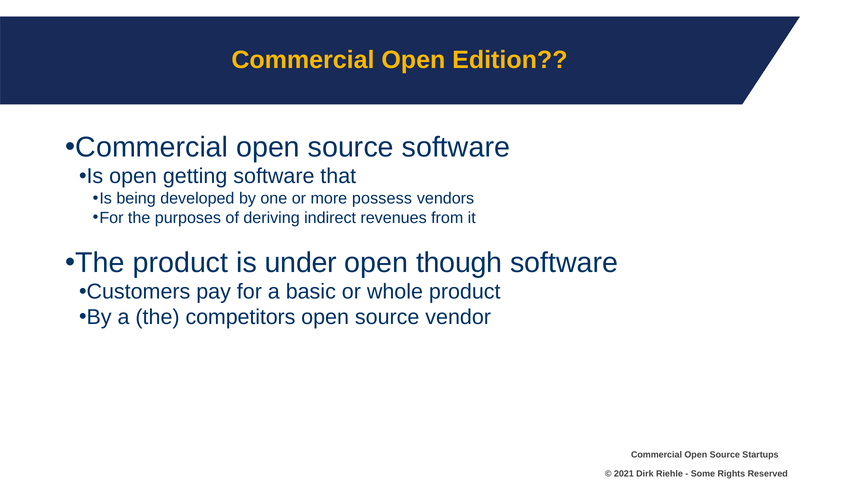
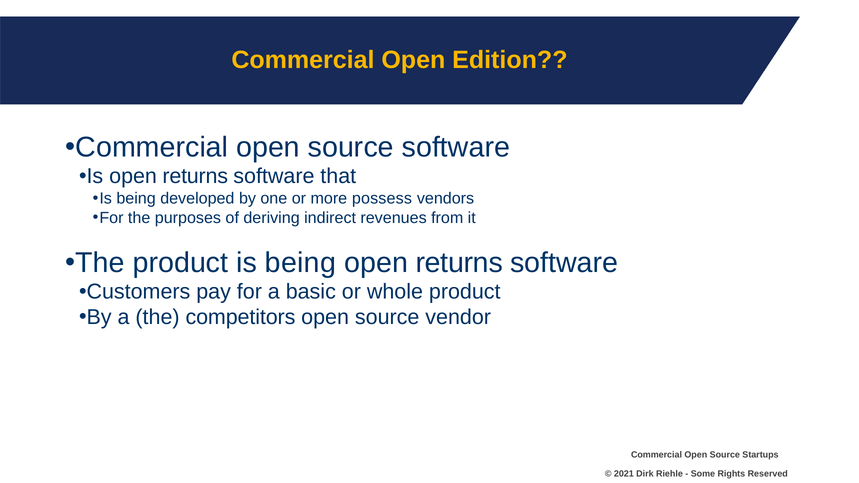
Is open getting: getting -> returns (195, 176)
product is under: under -> being (301, 263)
though: though -> returns (459, 263)
